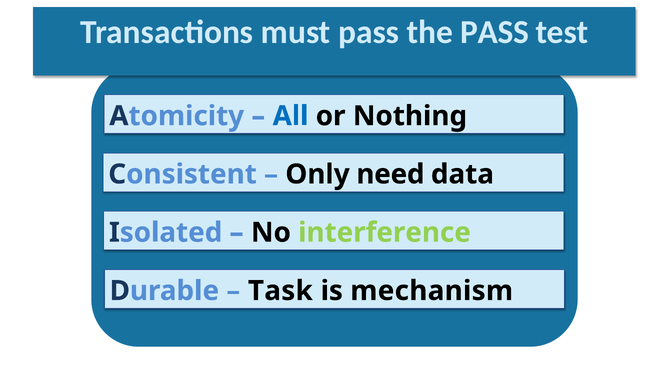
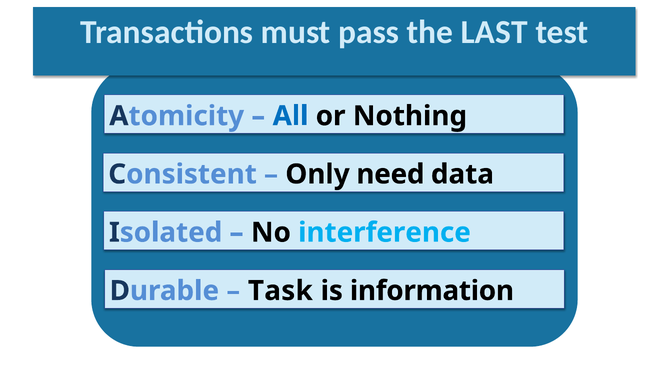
the PASS: PASS -> LAST (494, 32)
interference colour: light green -> light blue (385, 233)
mechanism: mechanism -> information (432, 291)
